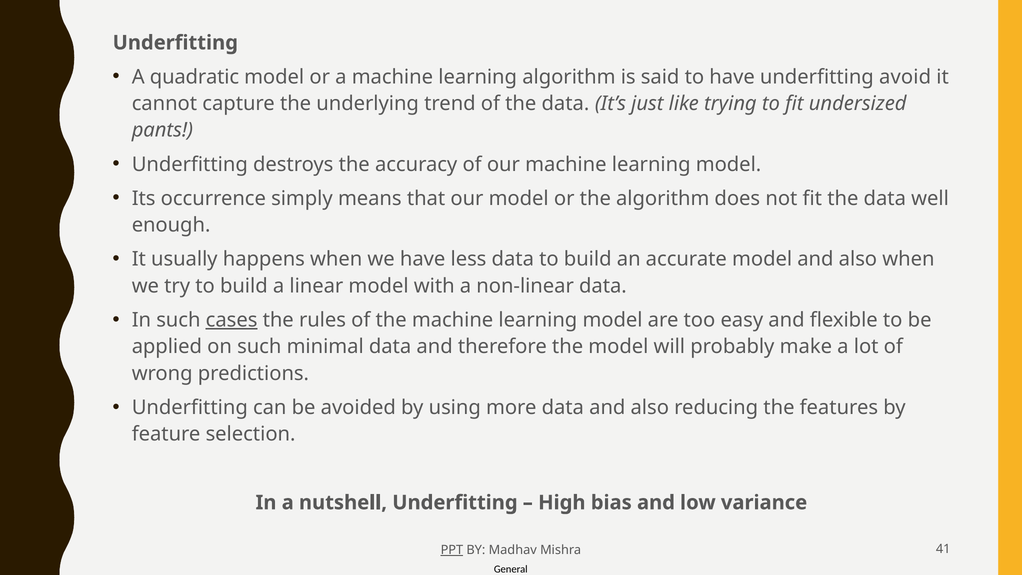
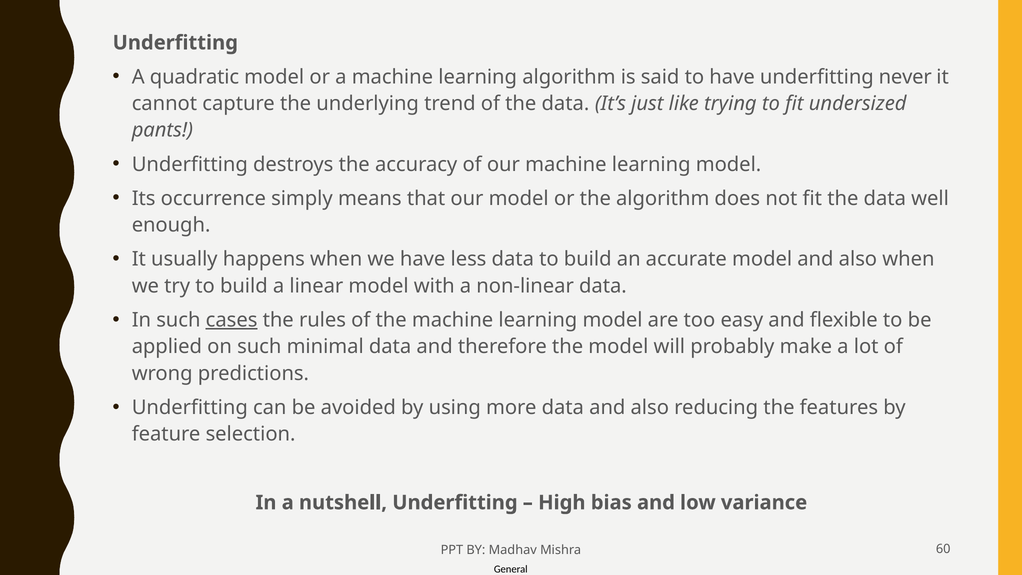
avoid: avoid -> never (905, 77)
PPT underline: present -> none (452, 550)
41: 41 -> 60 (943, 549)
